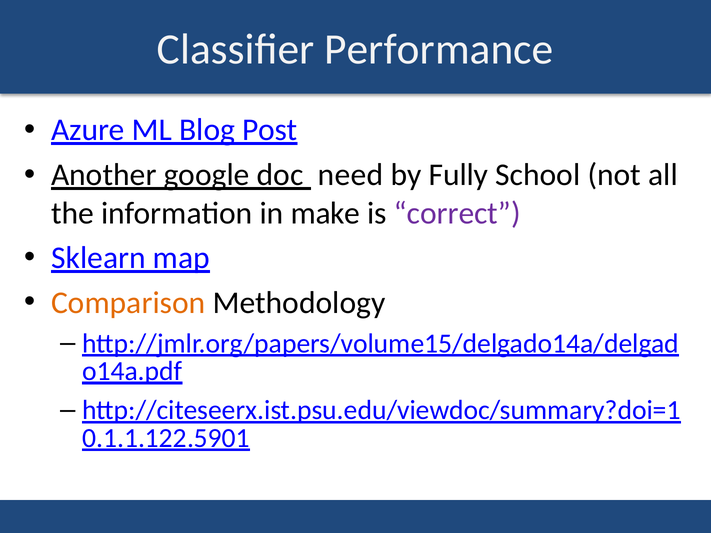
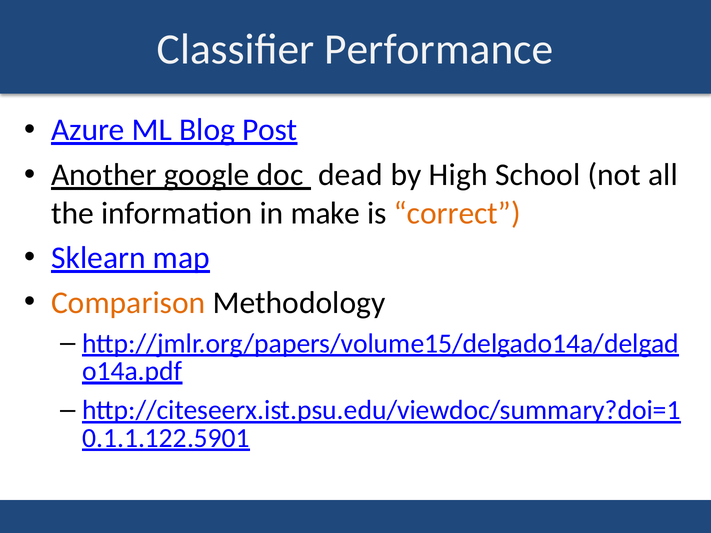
need: need -> dead (350, 175)
Fully: Fully -> High (458, 175)
correct colour: purple -> orange (457, 214)
